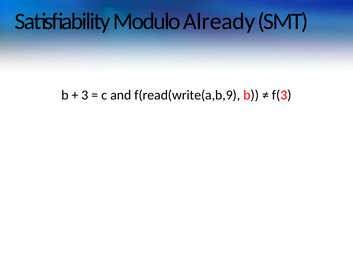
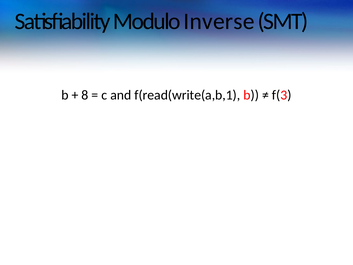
Already: Already -> Inverse (219, 21)
3: 3 -> 8 (85, 95)
f(read(write(a,b,9: f(read(write(a,b,9 -> f(read(write(a,b,1 (187, 95)
